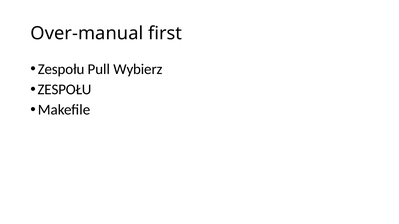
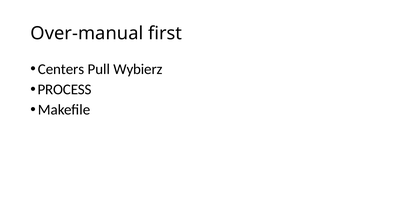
Zespołu: Zespołu -> Centers (61, 69)
ZESPOŁU: ZESPOŁU -> PROCESS (65, 90)
